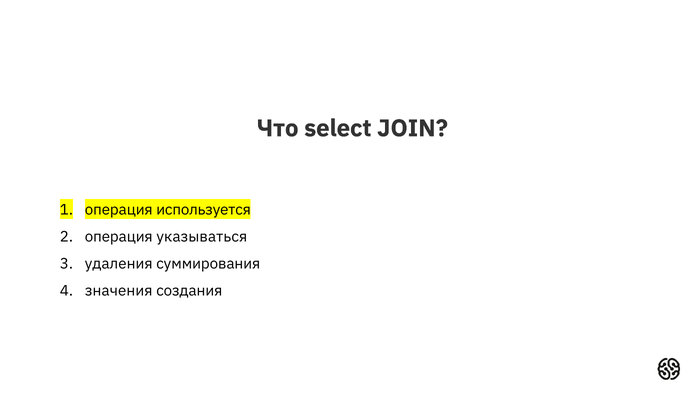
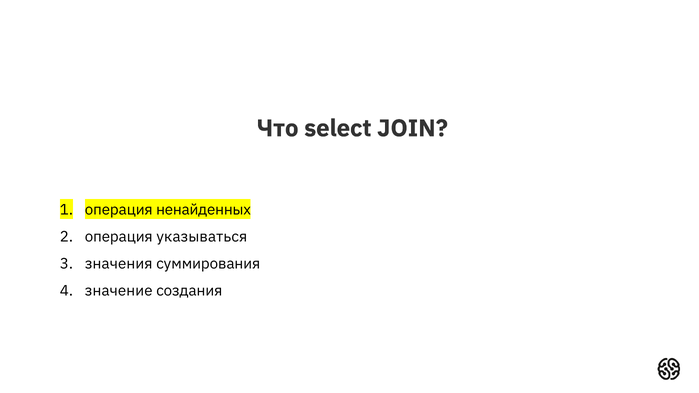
используется: используется -> ненайденных (204, 210)
удаления: удаления -> значения (119, 264)
значения: значения -> значение (119, 291)
